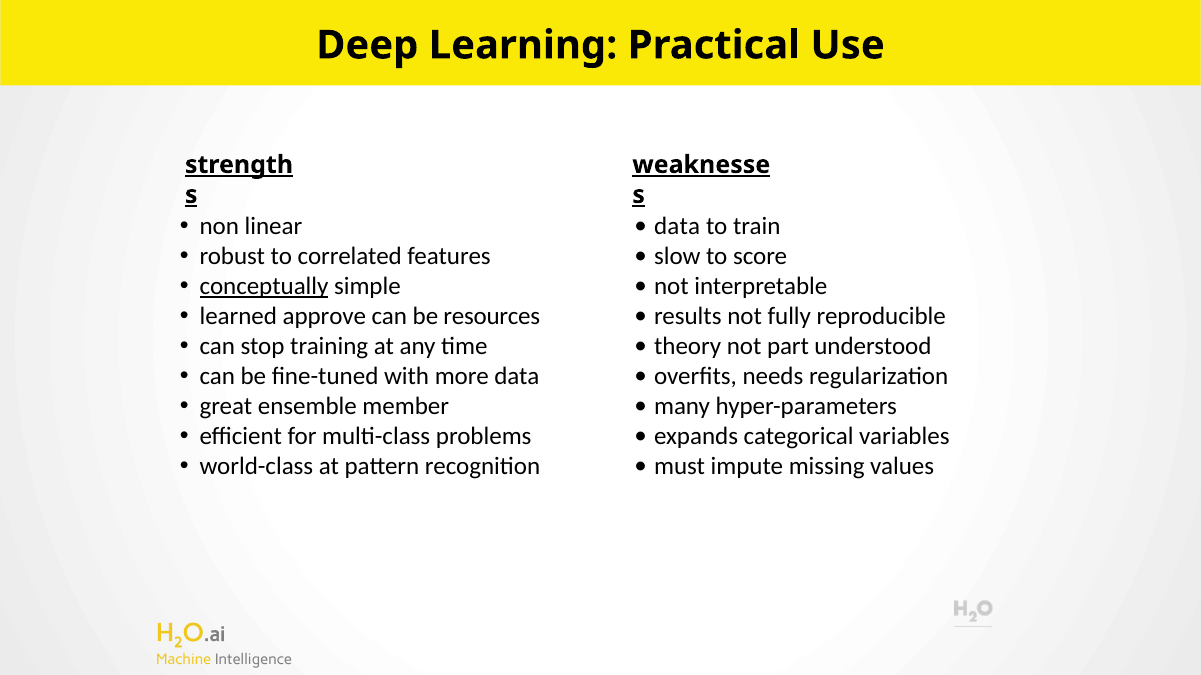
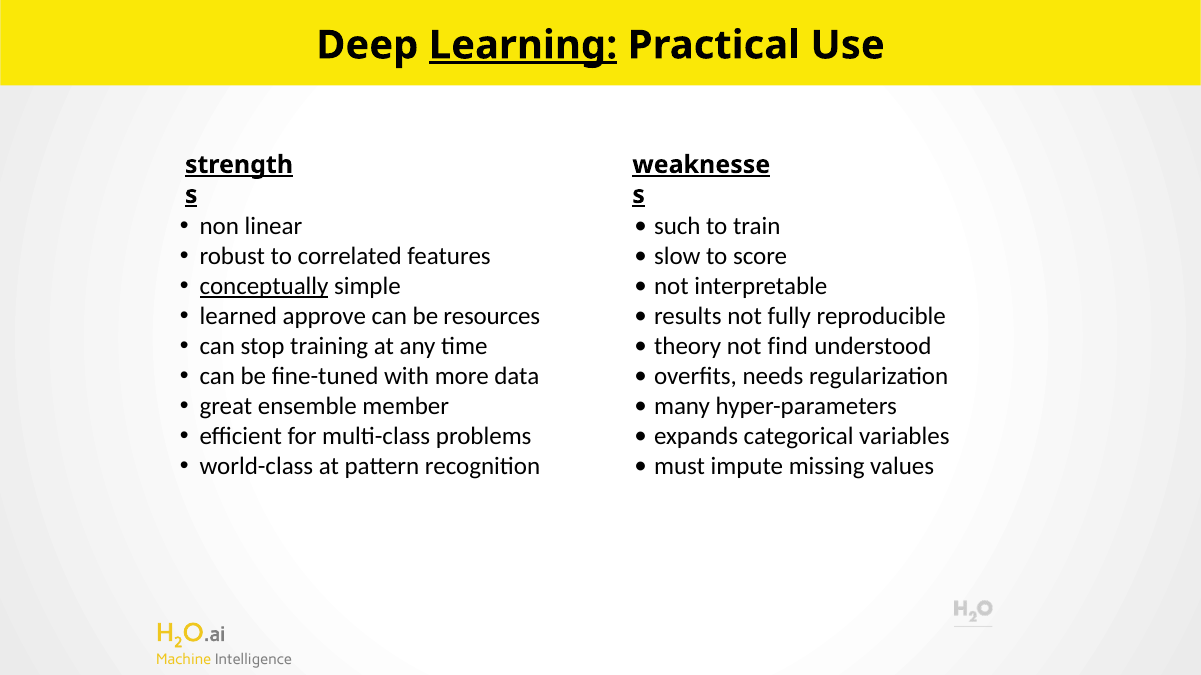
Learning underline: none -> present (523, 45)
data: data -> such (677, 227)
part: part -> find (788, 347)
